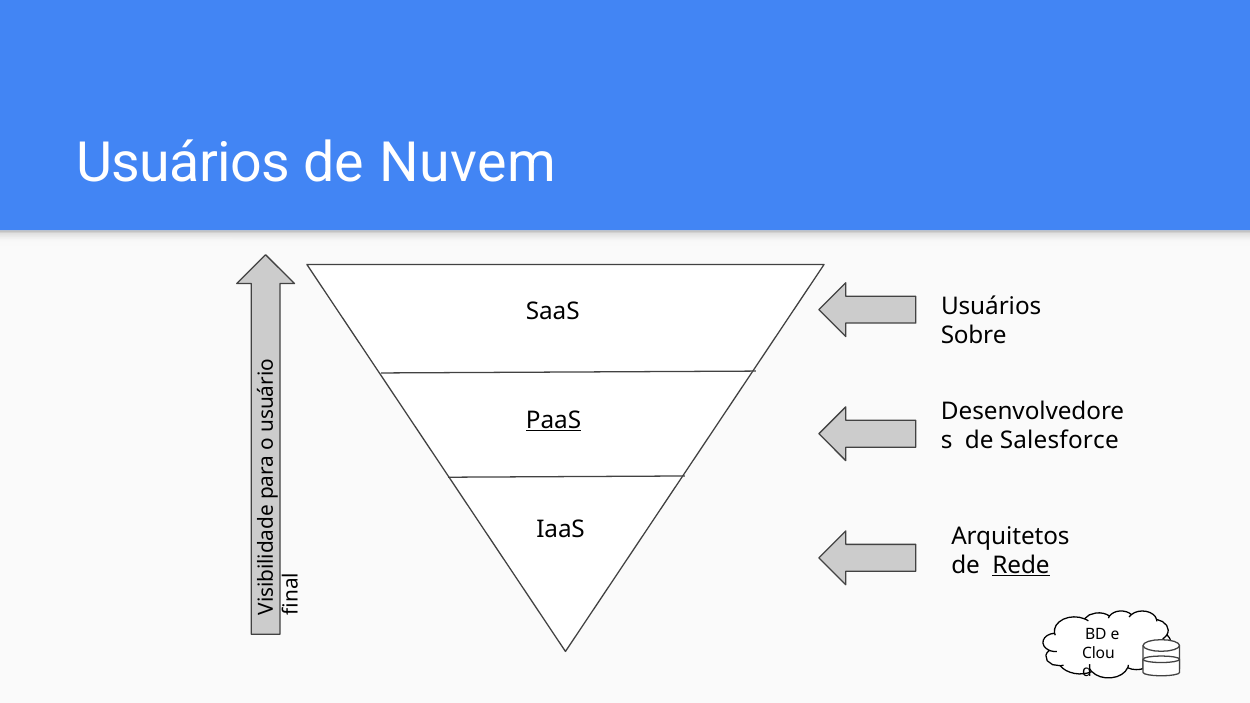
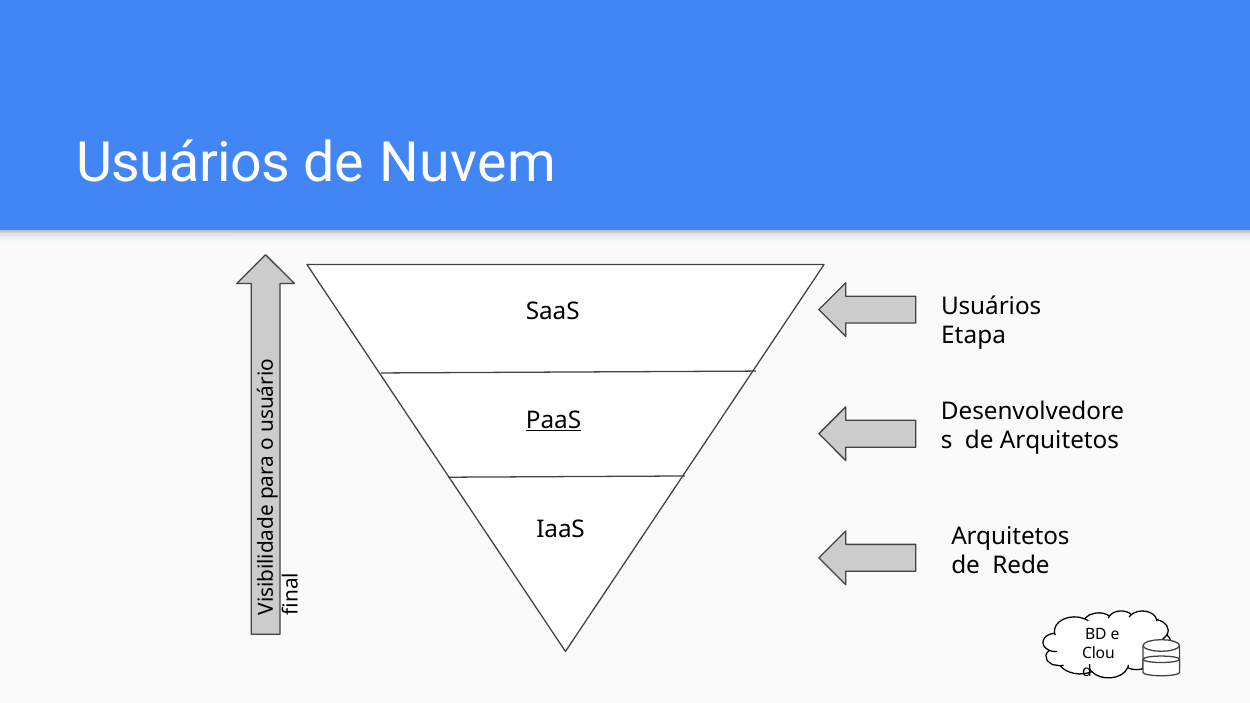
Sobre: Sobre -> Etapa (974, 336)
de Salesforce: Salesforce -> Arquitetos (1059, 440)
Rede underline: present -> none (1021, 565)
